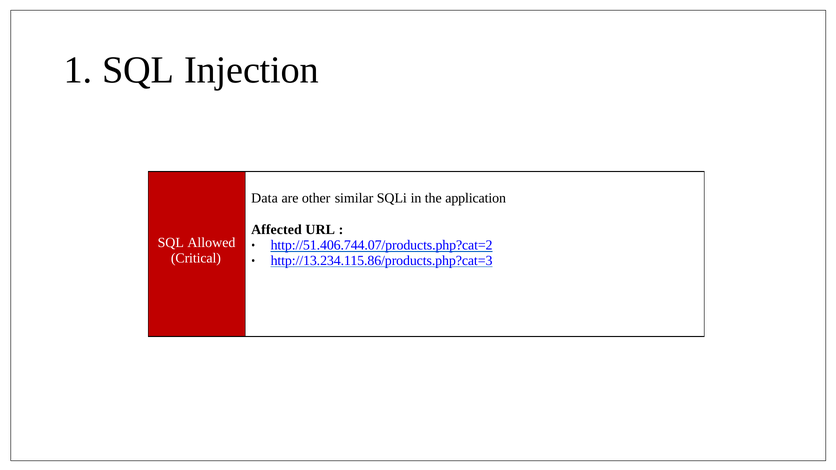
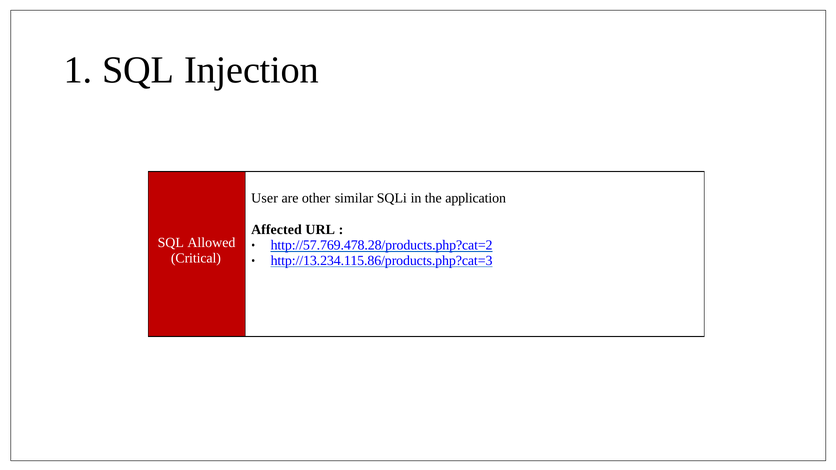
Data: Data -> User (265, 198)
http://51.406.744.07/products.php?cat=2: http://51.406.744.07/products.php?cat=2 -> http://57.769.478.28/products.php?cat=2 (382, 245)
